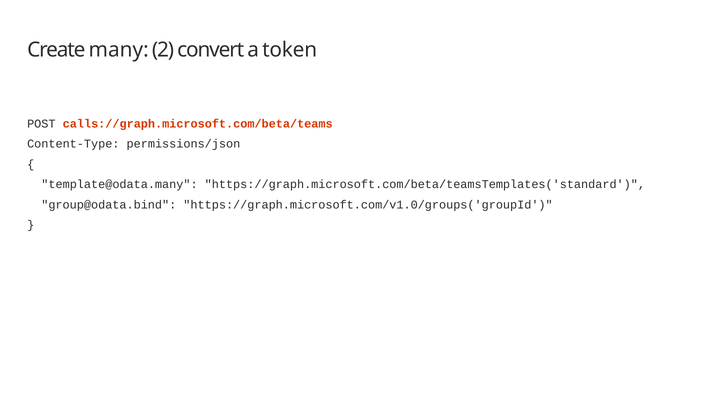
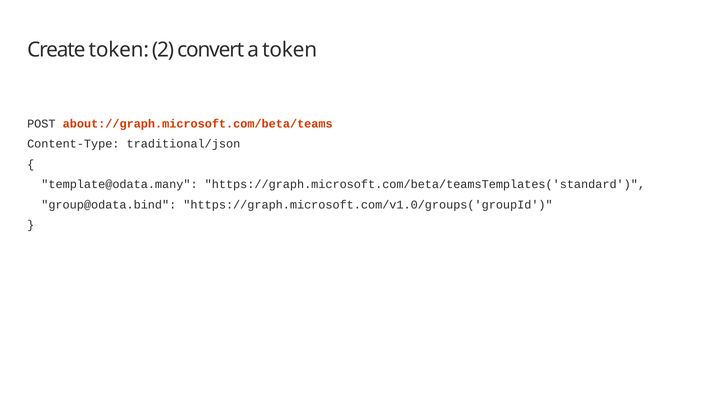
Create many: many -> token (119, 50)
calls://graph.microsoft.com/beta/teams: calls://graph.microsoft.com/beta/teams -> about://graph.microsoft.com/beta/teams (198, 124)
permissions/json: permissions/json -> traditional/json (183, 144)
